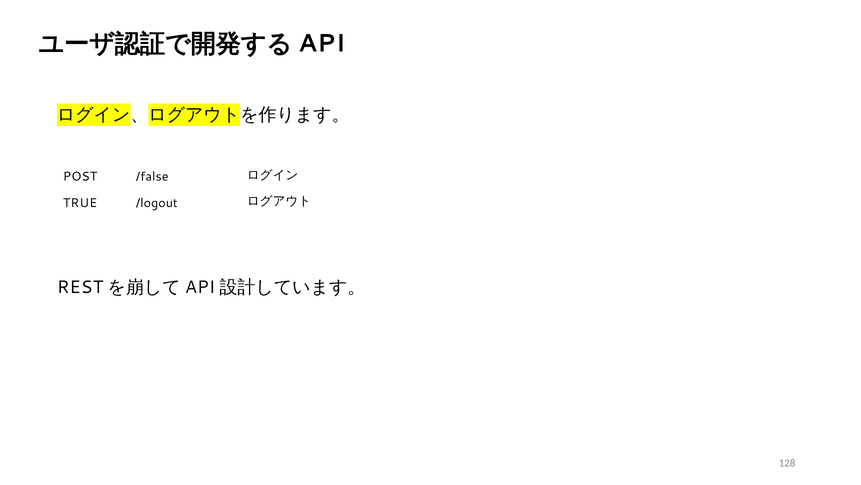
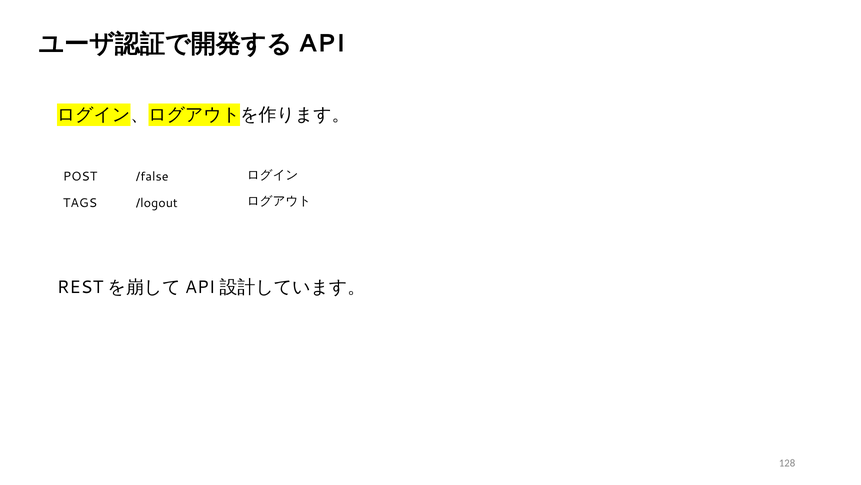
TRUE: TRUE -> TAGS (80, 203)
